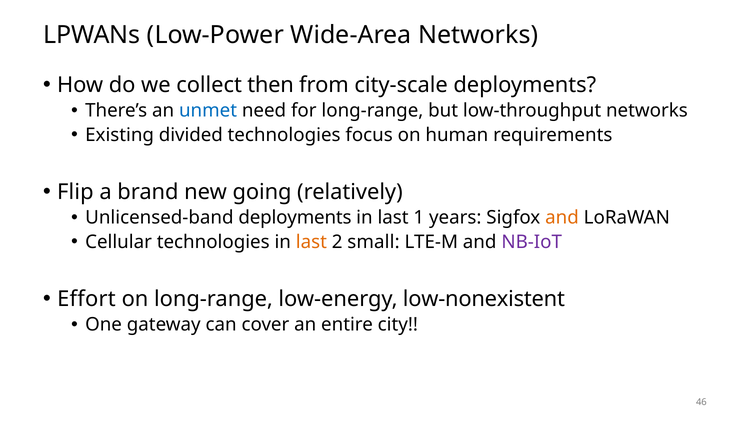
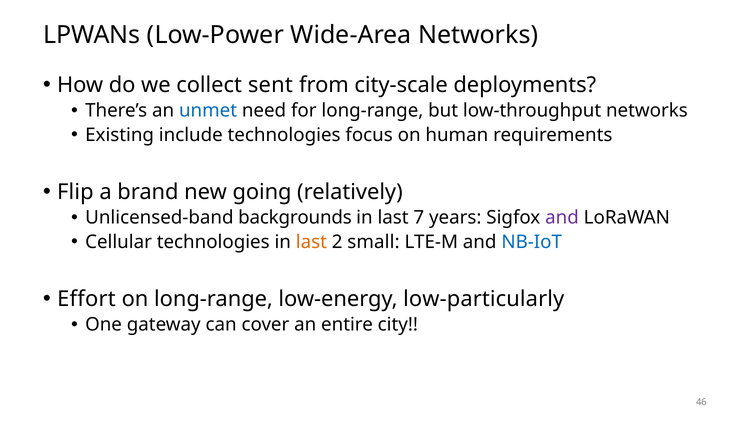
then: then -> sent (270, 85)
divided: divided -> include (191, 135)
Unlicensed-band deployments: deployments -> backgrounds (295, 218)
1: 1 -> 7 (419, 218)
and colour: orange -> purple (562, 218)
NB-IoT colour: purple -> blue (532, 242)
low-nonexistent: low-nonexistent -> low-particularly (484, 299)
